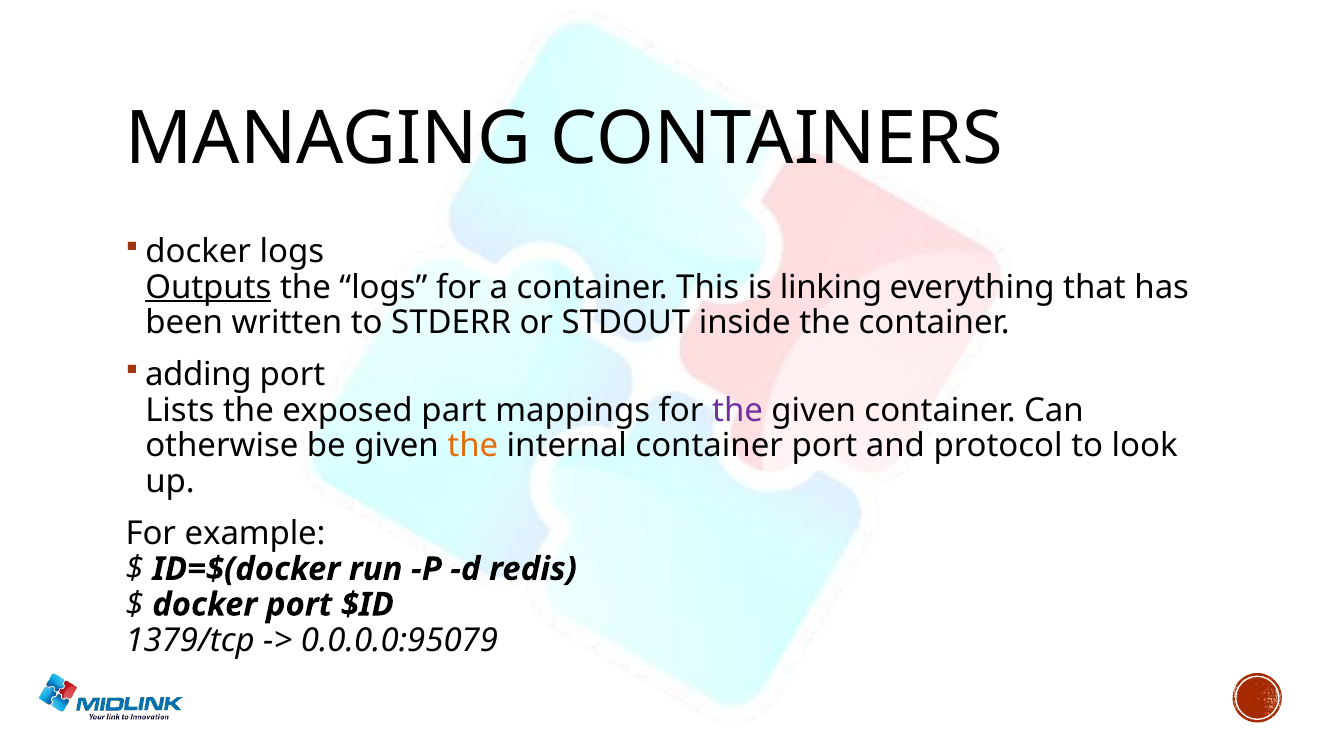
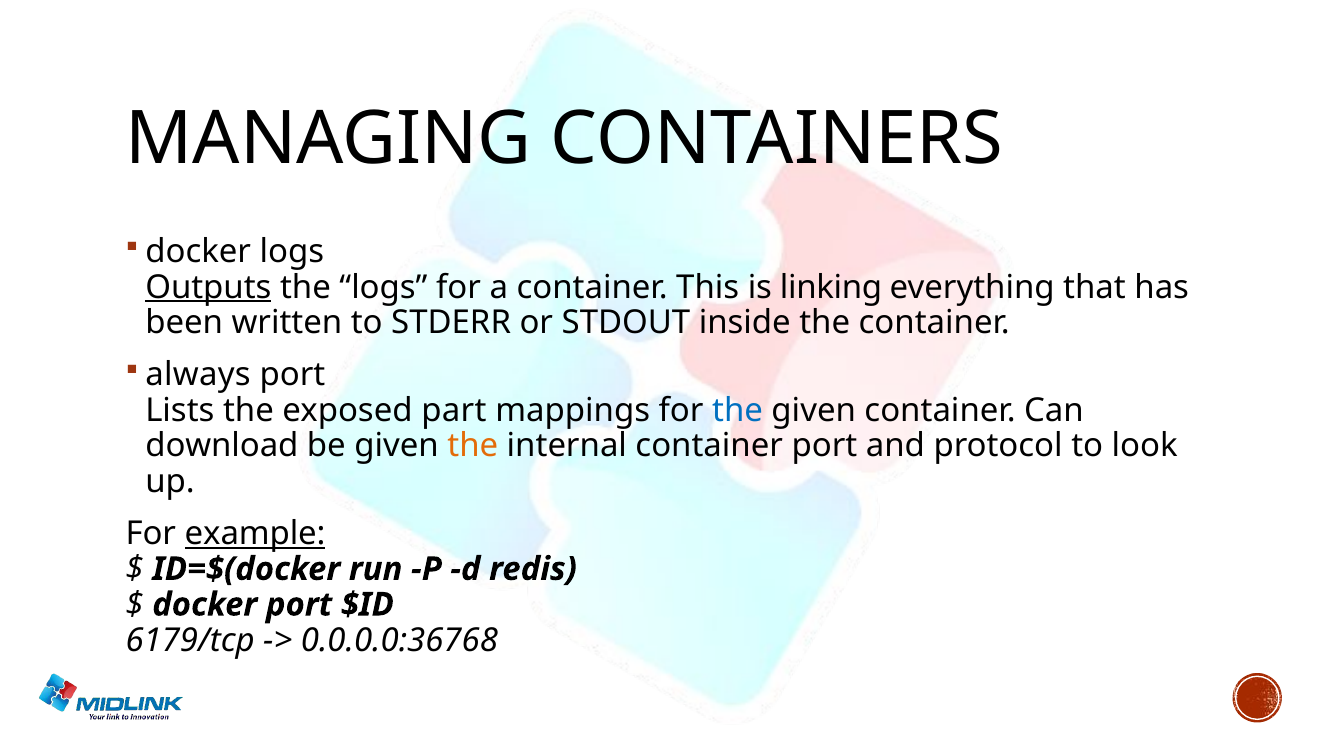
adding: adding -> always (198, 375)
the colour: purple -> blue (738, 411)
otherwise: otherwise -> download (222, 446)
example underline: none -> present (255, 534)
1379/tcp: 1379/tcp -> 6179/tcp (190, 641)
0.0.0.0:95079: 0.0.0.0:95079 -> 0.0.0.0:36768 (399, 641)
